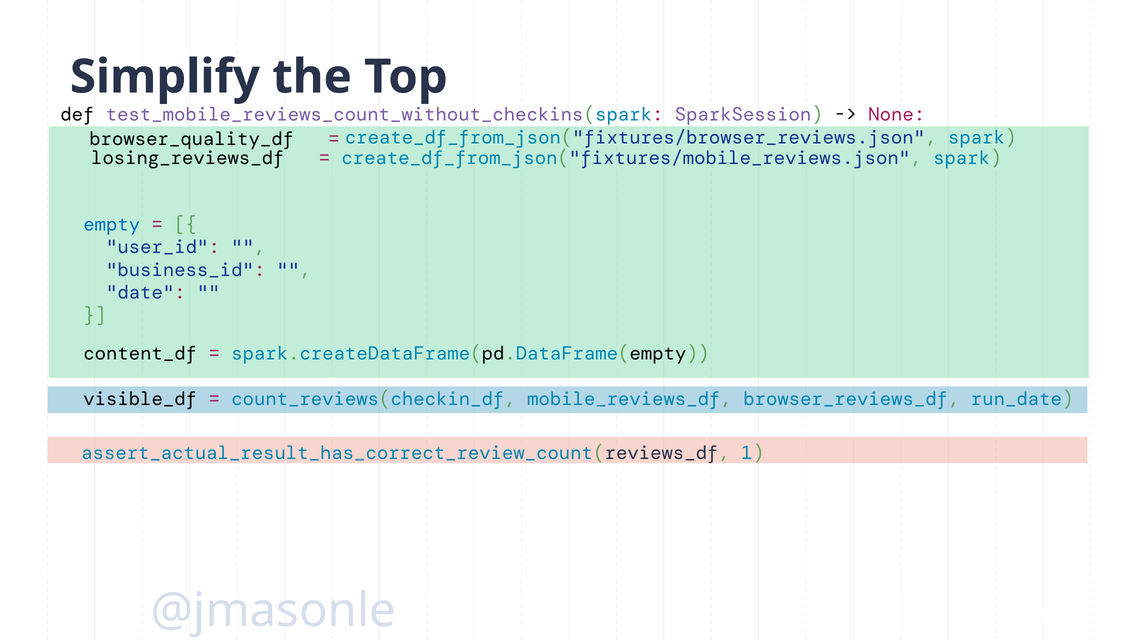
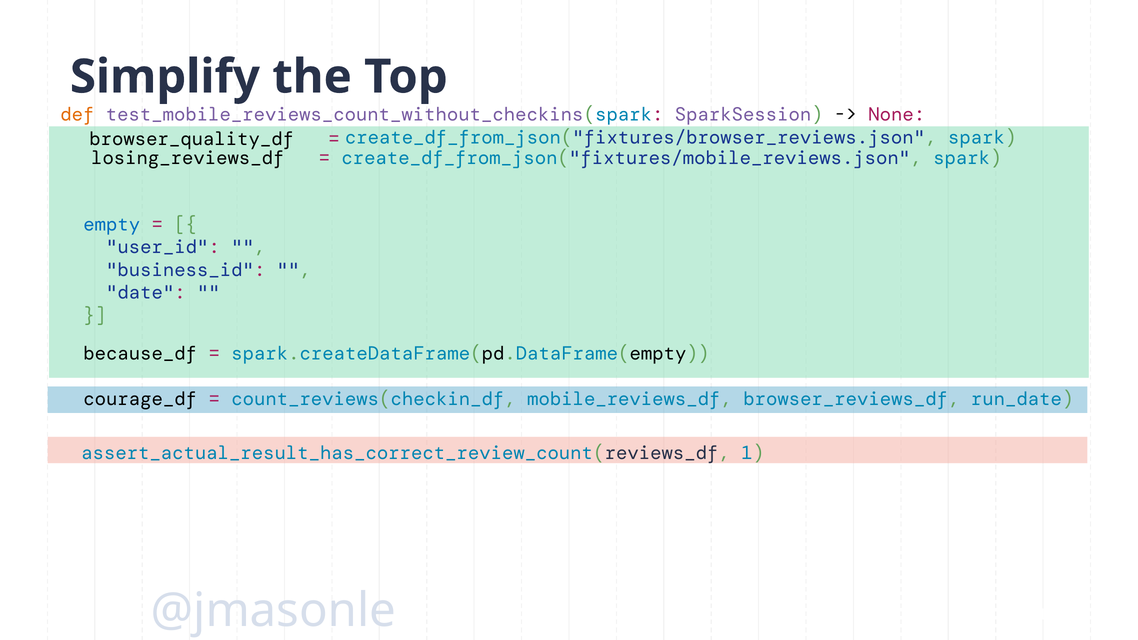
def colour: black -> orange (77, 115)
content_df: content_df -> because_df (140, 354)
visible_df: visible_df -> courage_df (140, 399)
